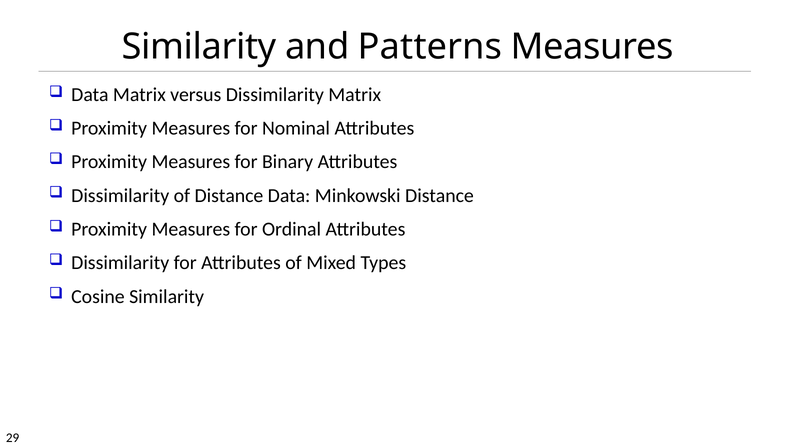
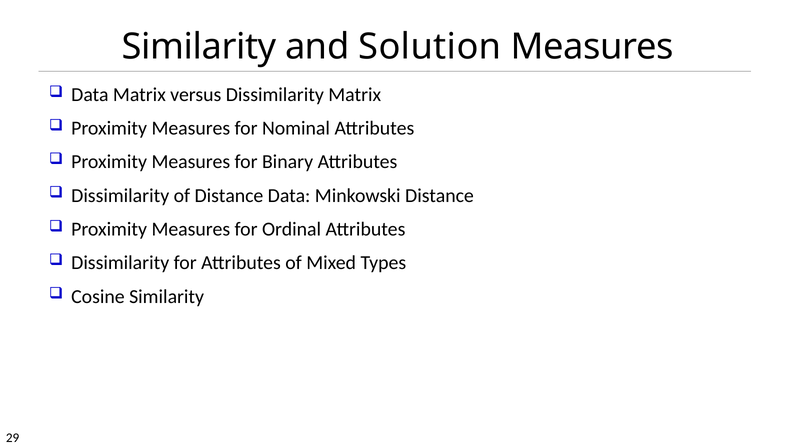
Patterns: Patterns -> Solution (430, 47)
